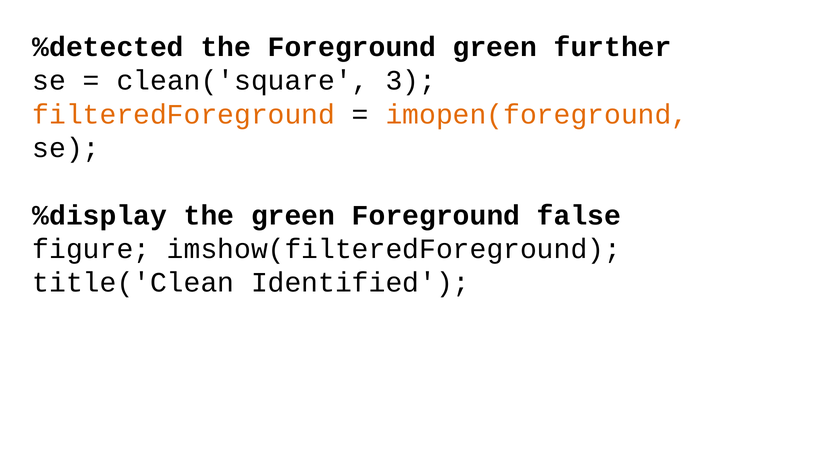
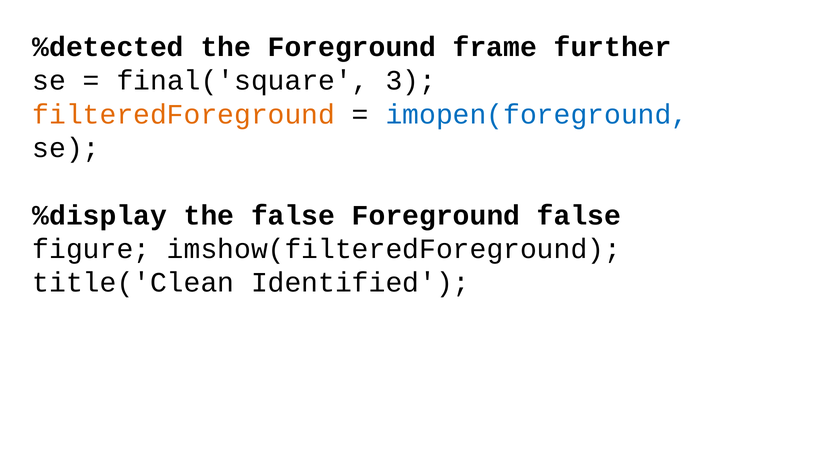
Foreground green: green -> frame (495, 47)
clean('square: clean('square -> final('square (243, 81)
imopen(foreground colour: orange -> blue (537, 114)
the green: green -> false (293, 215)
